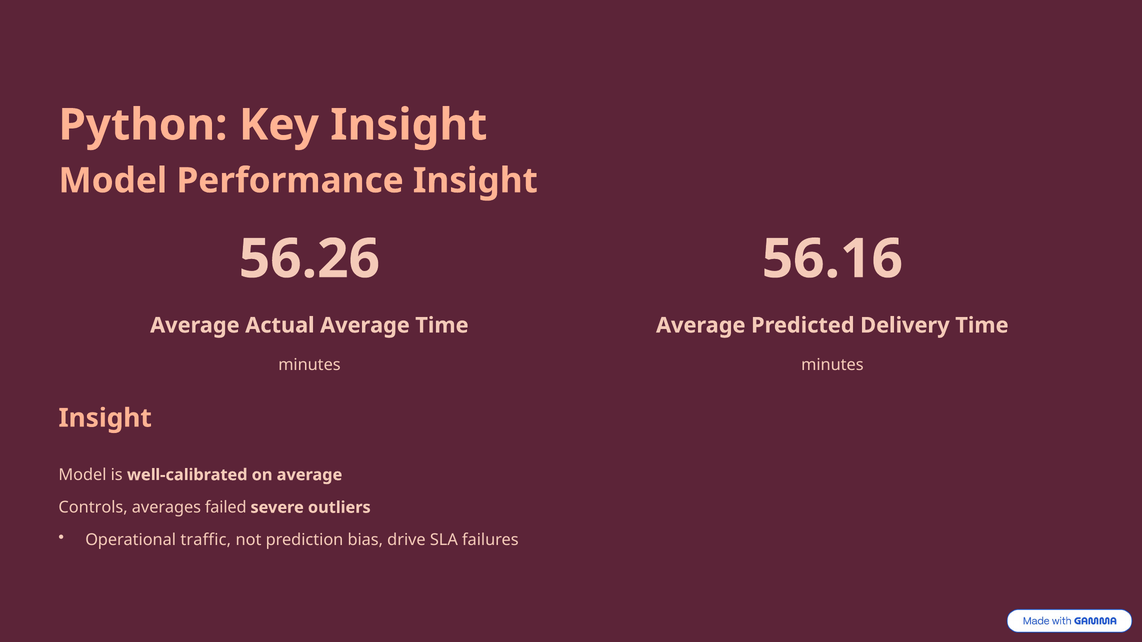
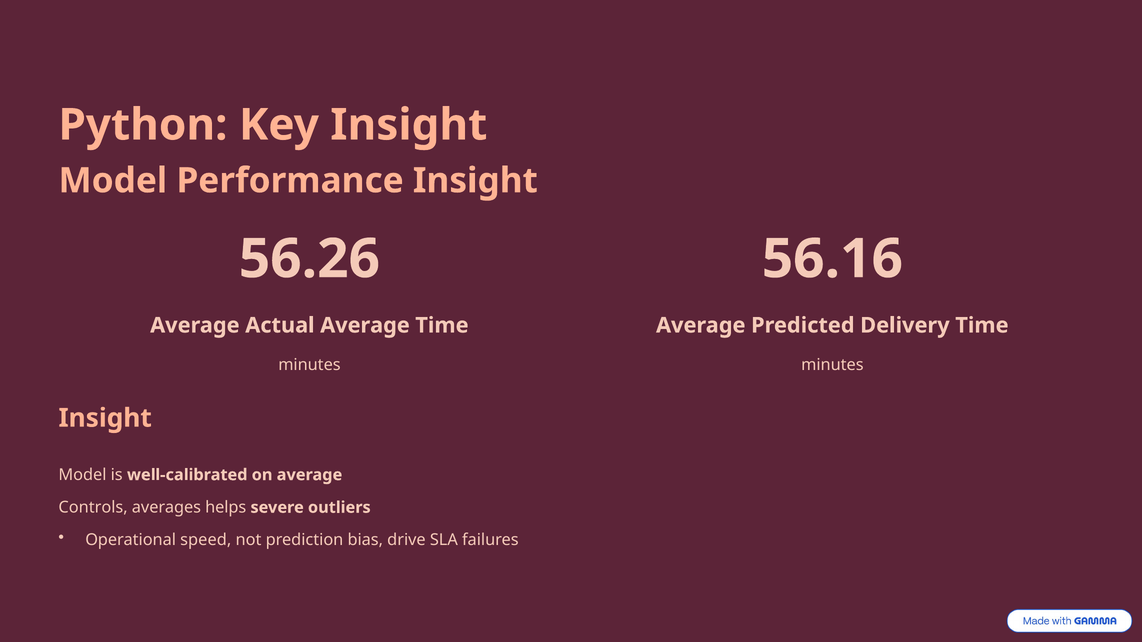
failed: failed -> helps (226, 508)
traffic: traffic -> speed (206, 540)
